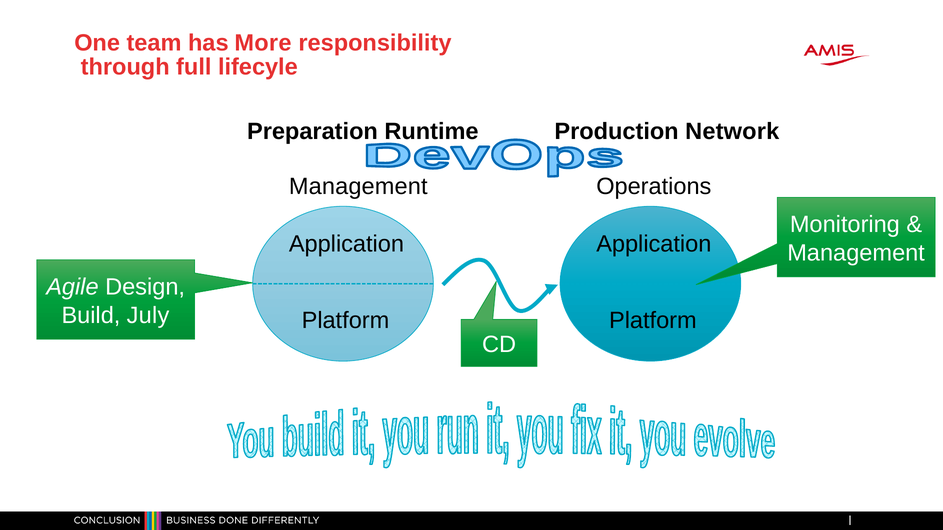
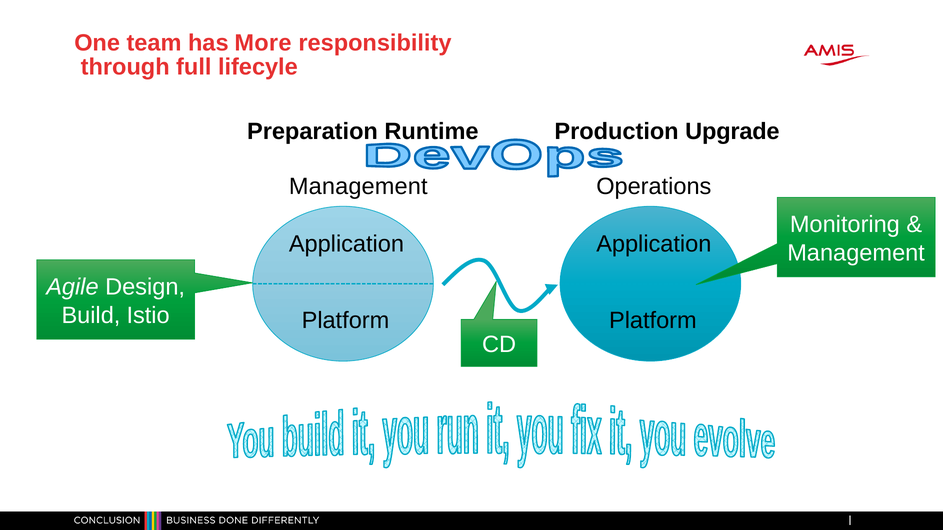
Network: Network -> Upgrade (732, 132)
July: July -> Istio (148, 316)
